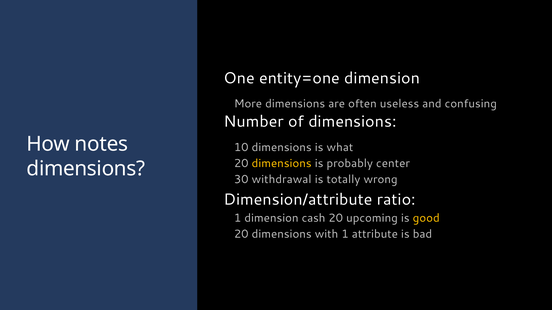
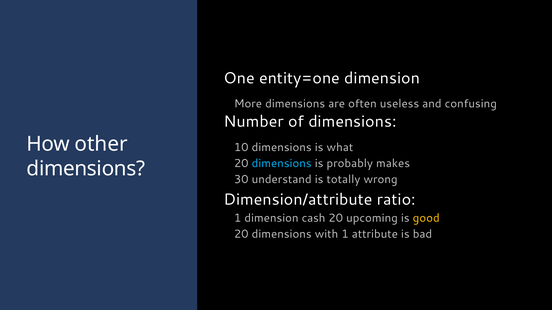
notes: notes -> other (101, 144)
dimensions colour: yellow -> light blue (282, 164)
center: center -> makes (393, 164)
withdrawal: withdrawal -> understand (282, 180)
